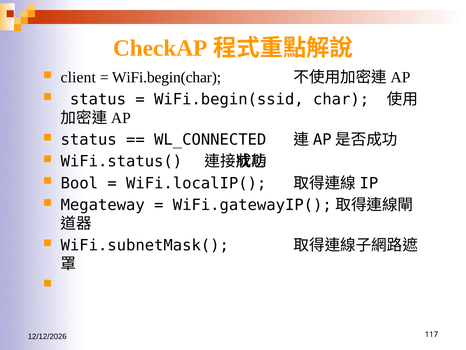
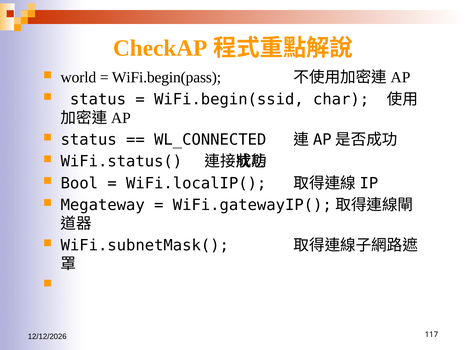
client: client -> world (78, 77)
WiFi.begin(char: WiFi.begin(char -> WiFi.begin(pass (167, 77)
